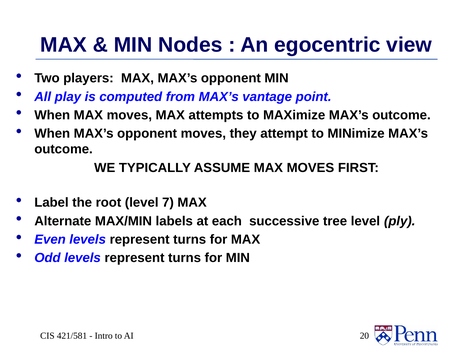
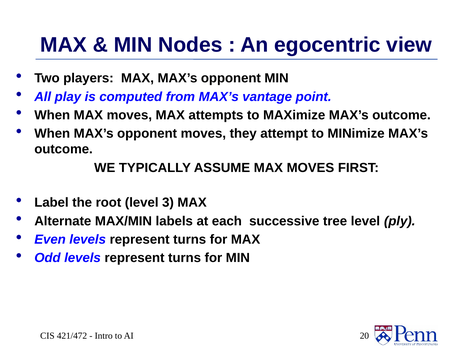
7: 7 -> 3 (168, 203)
421/581: 421/581 -> 421/472 (72, 336)
